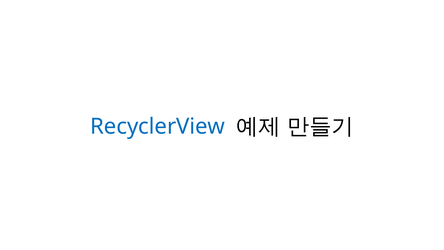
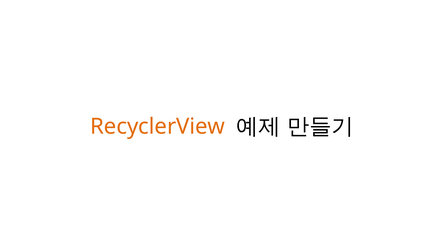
RecyclerView colour: blue -> orange (158, 126)
